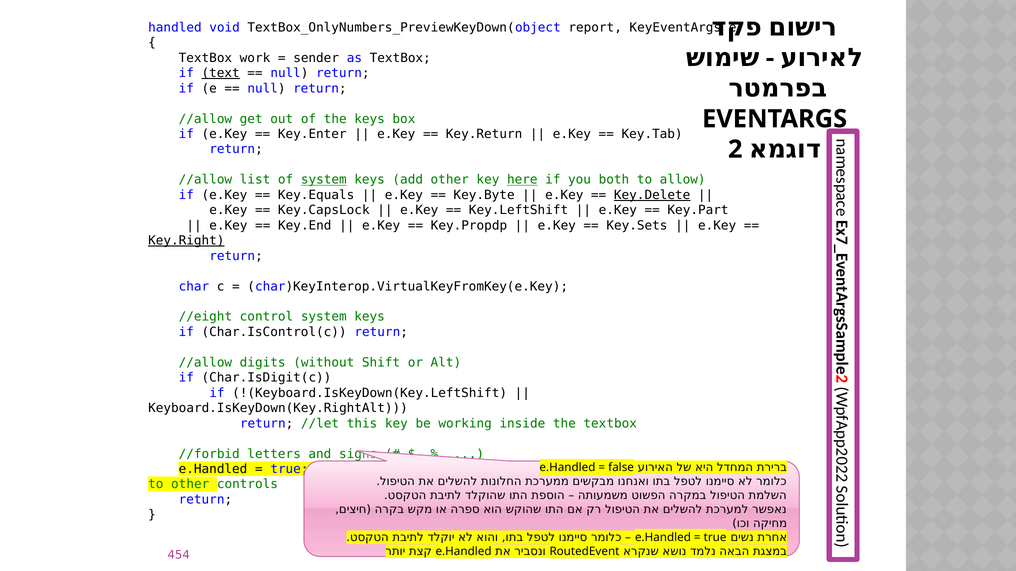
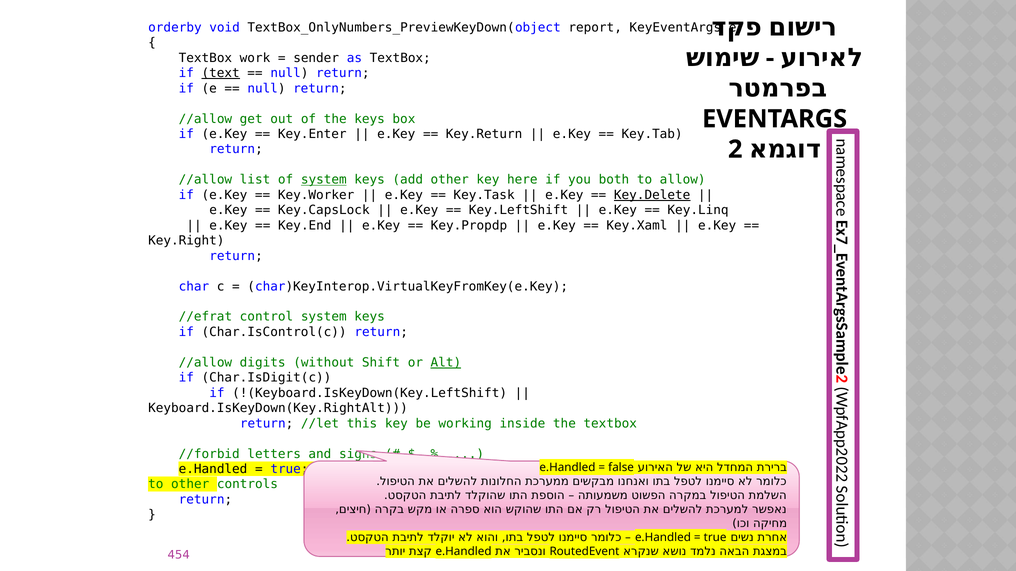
handled: handled -> orderby (175, 28)
here underline: present -> none (522, 180)
Key.Equals: Key.Equals -> Key.Worker (316, 195)
Key.Byte: Key.Byte -> Key.Task (484, 195)
Key.Part: Key.Part -> Key.Linq (698, 210)
Key.Sets: Key.Sets -> Key.Xaml (637, 226)
Key.Right underline: present -> none (186, 241)
//eight: //eight -> //efrat (205, 317)
Alt underline: none -> present (446, 363)
